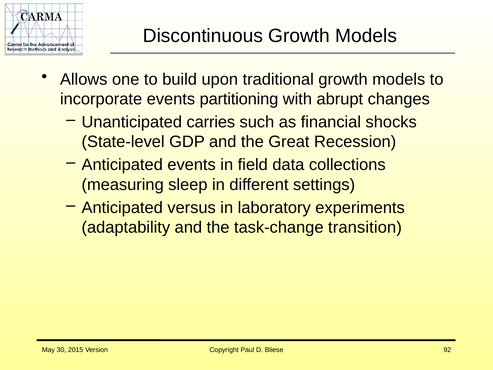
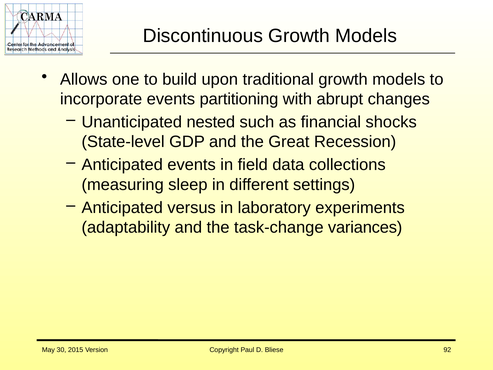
carries: carries -> nested (211, 122)
transition: transition -> variances (365, 227)
